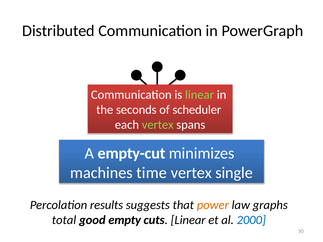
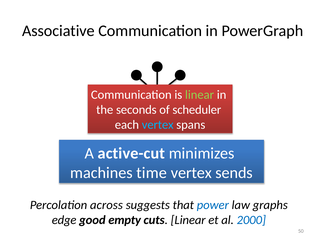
Distributed: Distributed -> Associative (58, 31)
vertex colour: light green -> light blue (158, 125)
empty-cut: empty-cut -> active-cut (131, 153)
single: single -> sends (234, 173)
results: results -> across (106, 205)
power colour: orange -> blue (213, 205)
total: total -> edge (64, 220)
